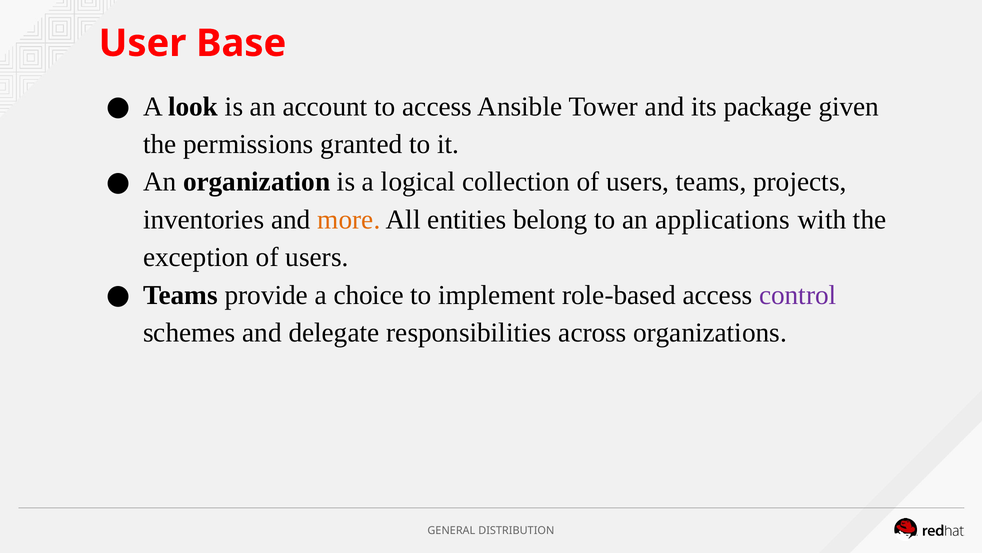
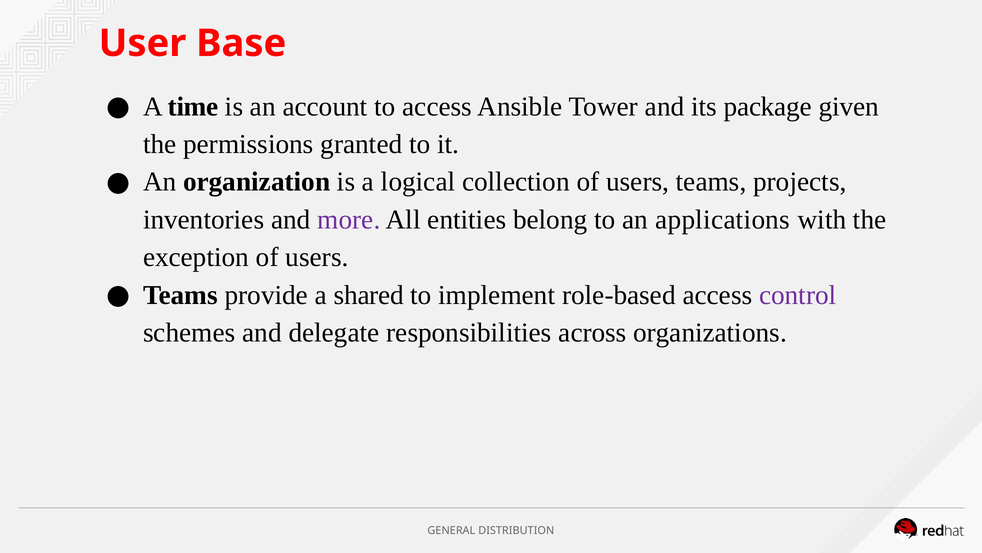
look: look -> time (193, 106)
more colour: orange -> purple (349, 219)
choice: choice -> shared (369, 295)
